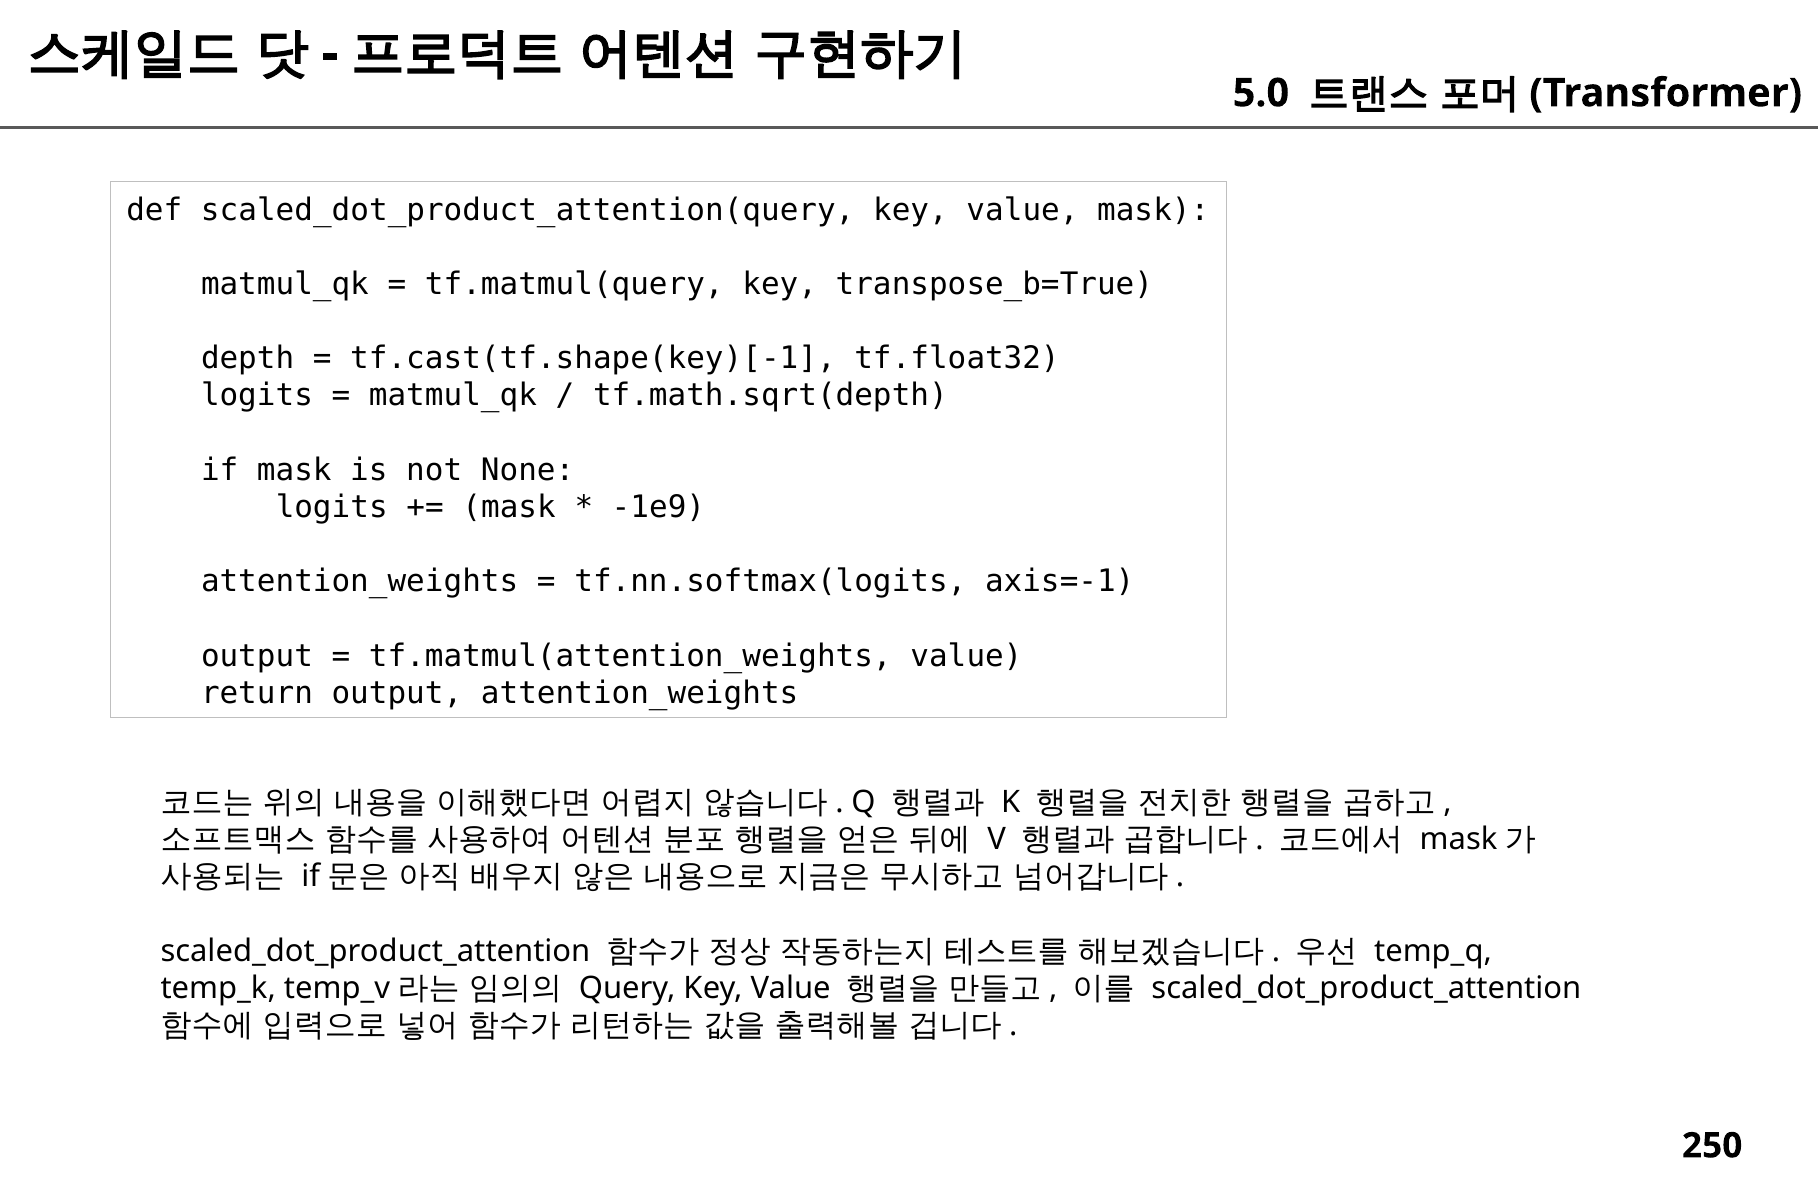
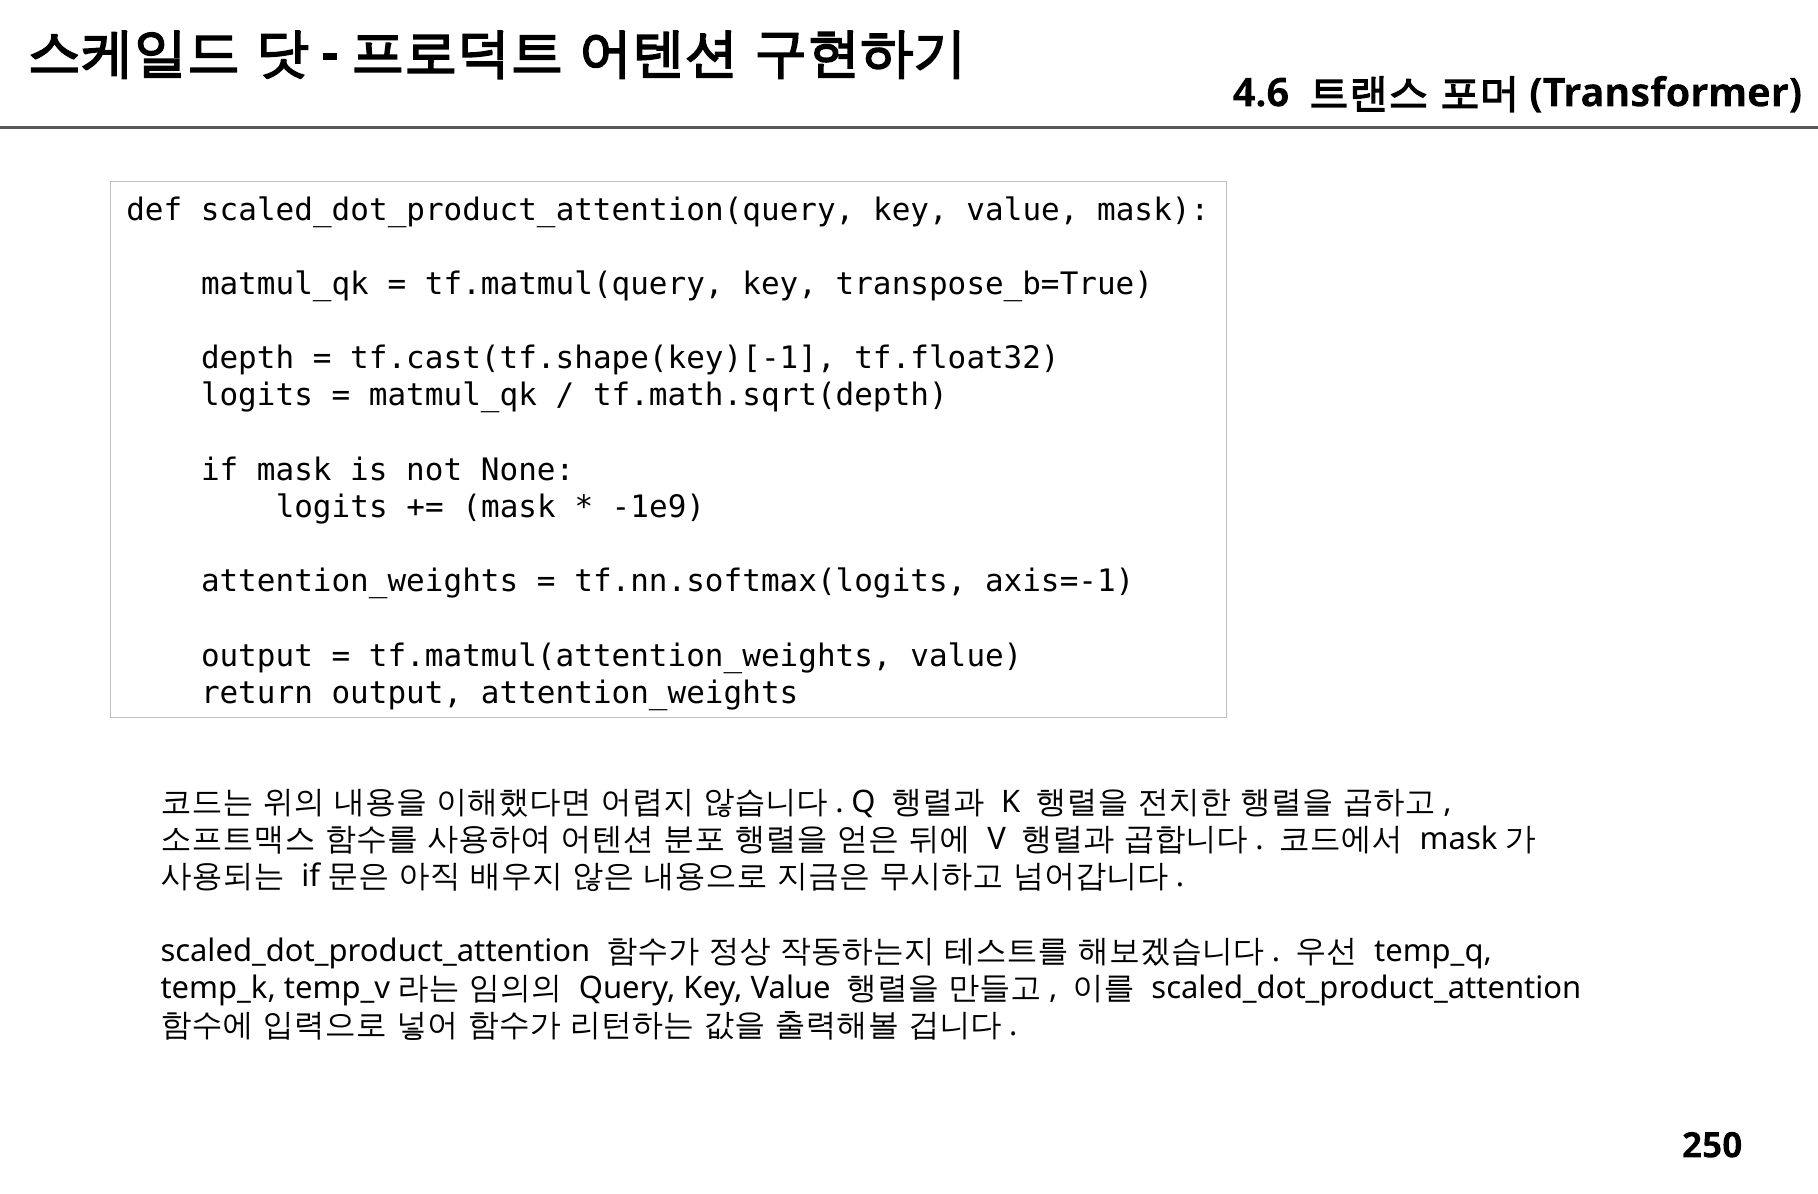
5.0: 5.0 -> 4.6 (1261, 93)
